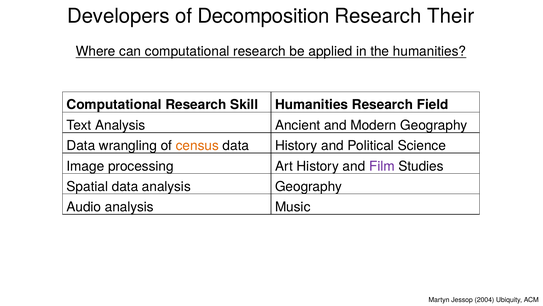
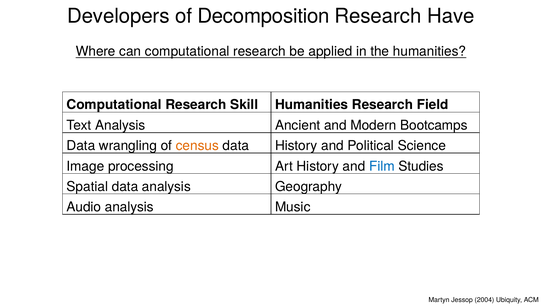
Their: Their -> Have (451, 16)
Modern Geography: Geography -> Bootcamps (434, 125)
Film colour: purple -> blue (382, 166)
